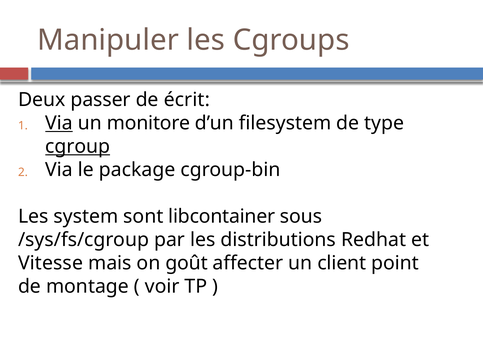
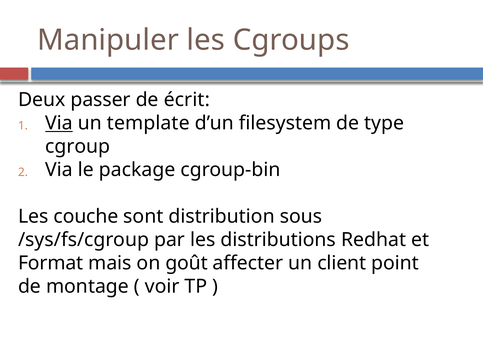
monitore: monitore -> template (148, 123)
cgroup underline: present -> none (78, 147)
system: system -> couche (86, 217)
libcontainer: libcontainer -> distribution (222, 217)
Vitesse: Vitesse -> Format (51, 263)
